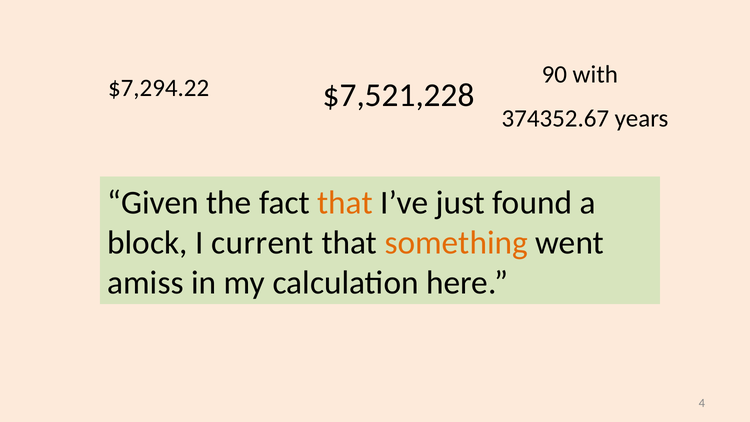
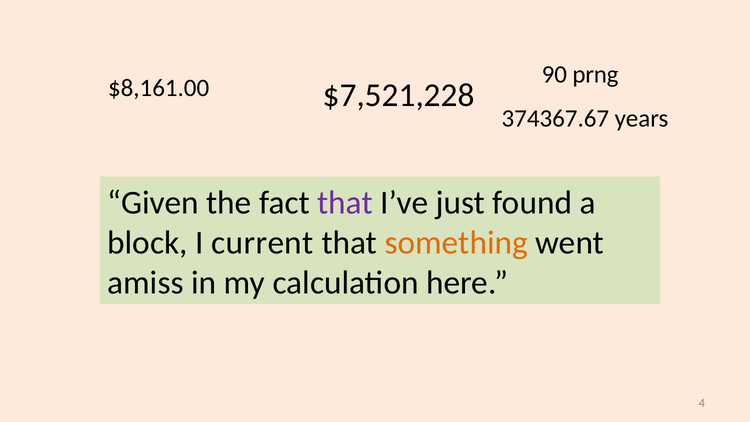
with: with -> prng (595, 75)
$7,294.22: $7,294.22 -> $8,161.00 (159, 88)
374352.67: 374352.67 -> 374367.67 (555, 118)
that colour: orange -> purple (345, 203)
